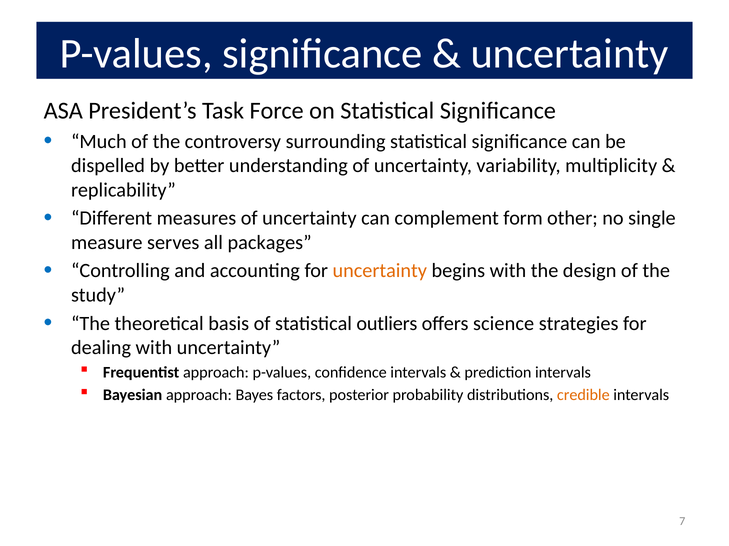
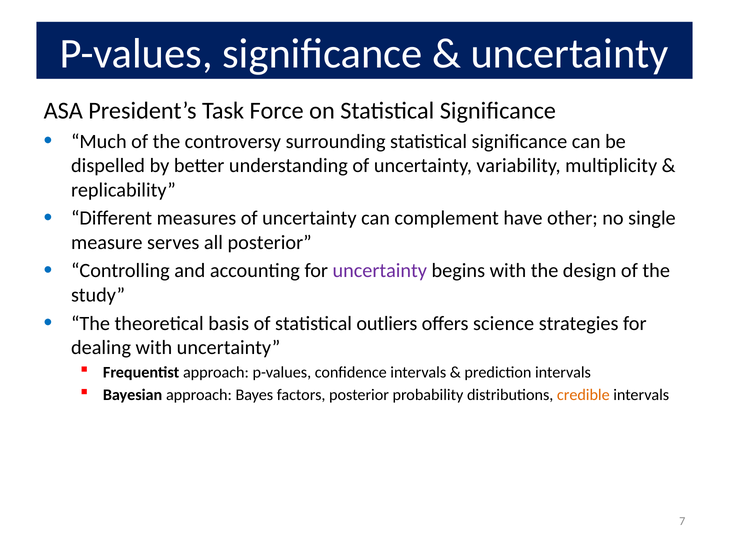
form: form -> have (523, 219)
all packages: packages -> posterior (270, 243)
uncertainty colour: orange -> purple (380, 271)
